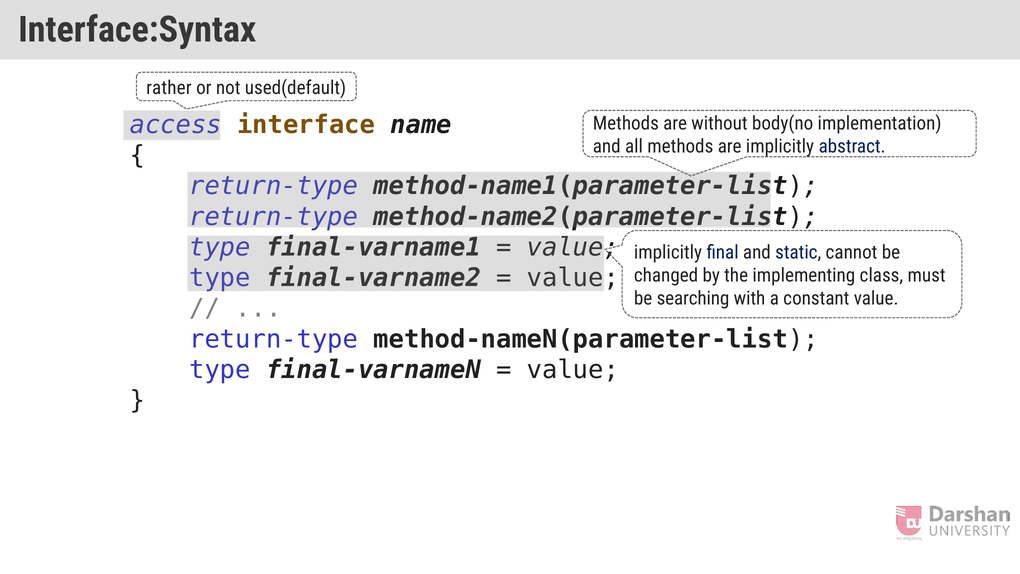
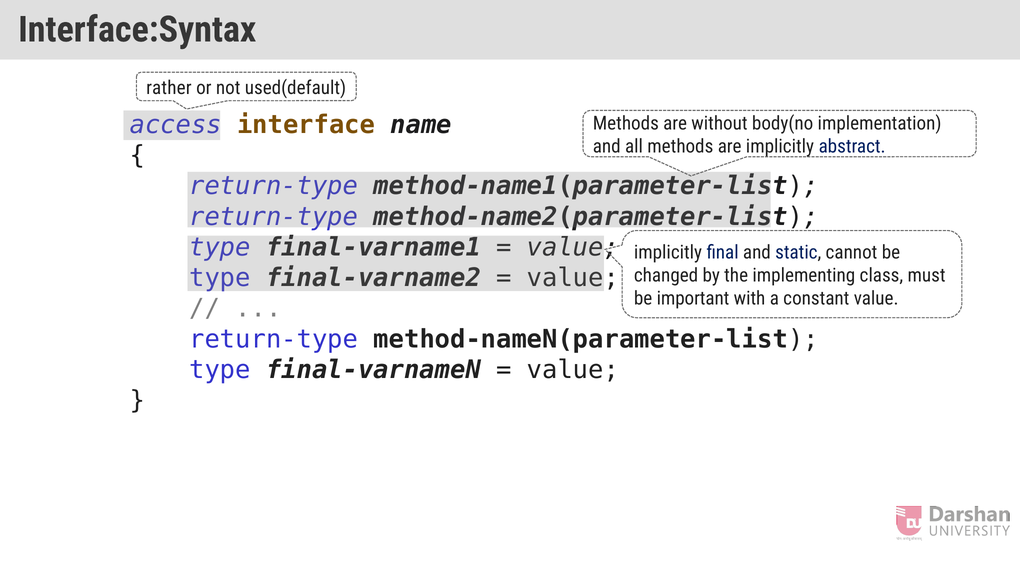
searching: searching -> important (693, 298)
